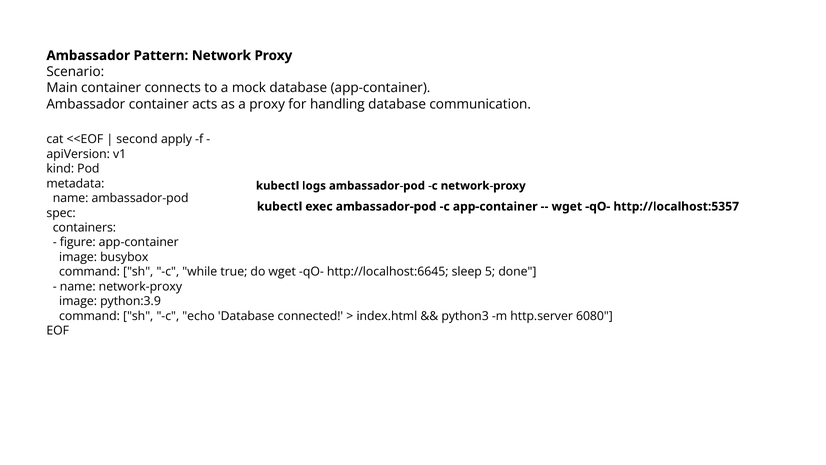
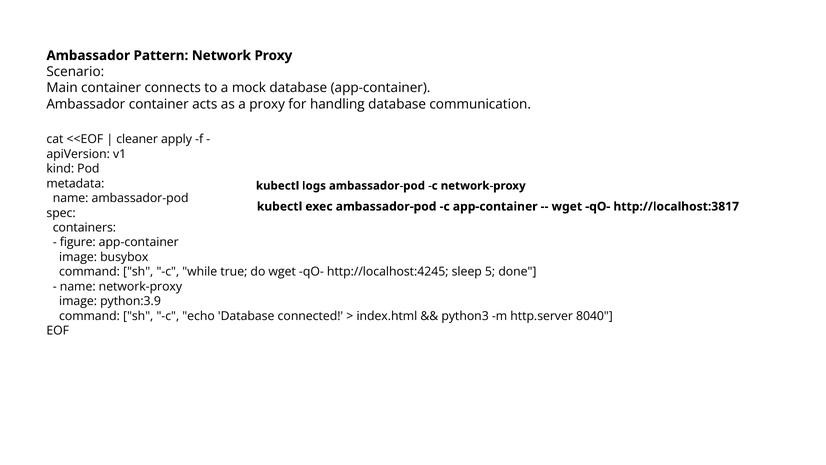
second: second -> cleaner (137, 139)
http://localhost:5357: http://localhost:5357 -> http://localhost:3817 (676, 206)
http://localhost:6645: http://localhost:6645 -> http://localhost:4245 (388, 272)
6080: 6080 -> 8040 (594, 316)
